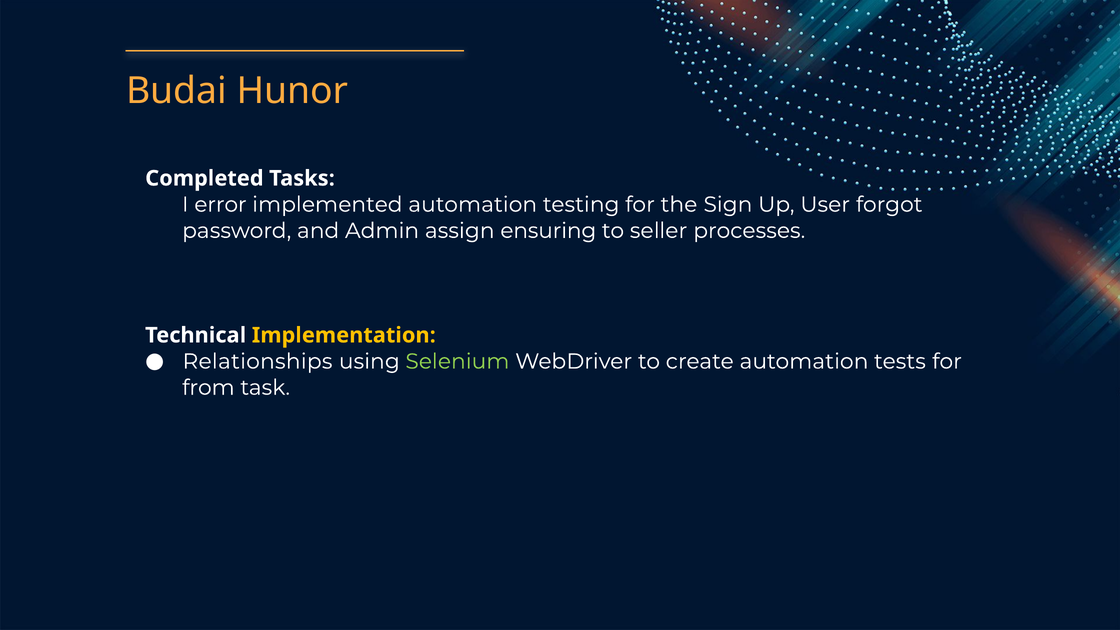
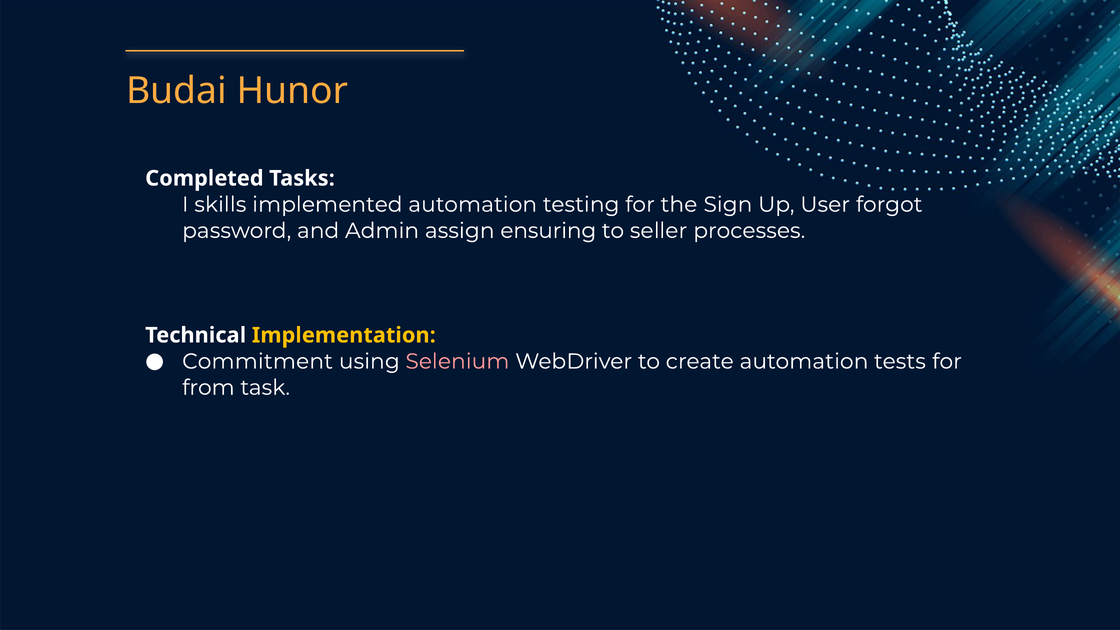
error: error -> skills (220, 205)
Relationships: Relationships -> Commitment (258, 361)
Selenium colour: light green -> pink (457, 361)
